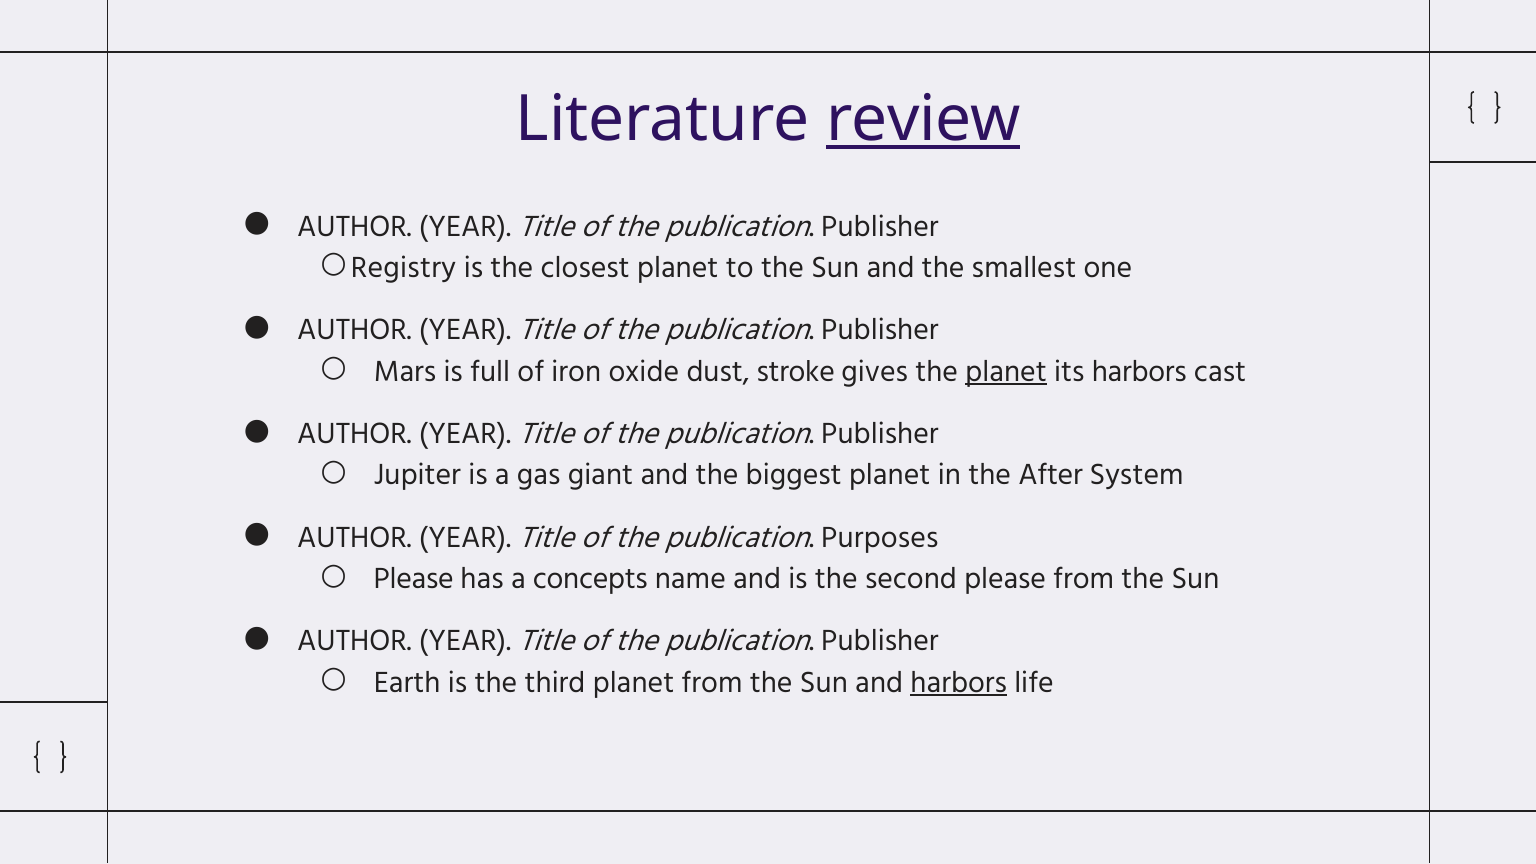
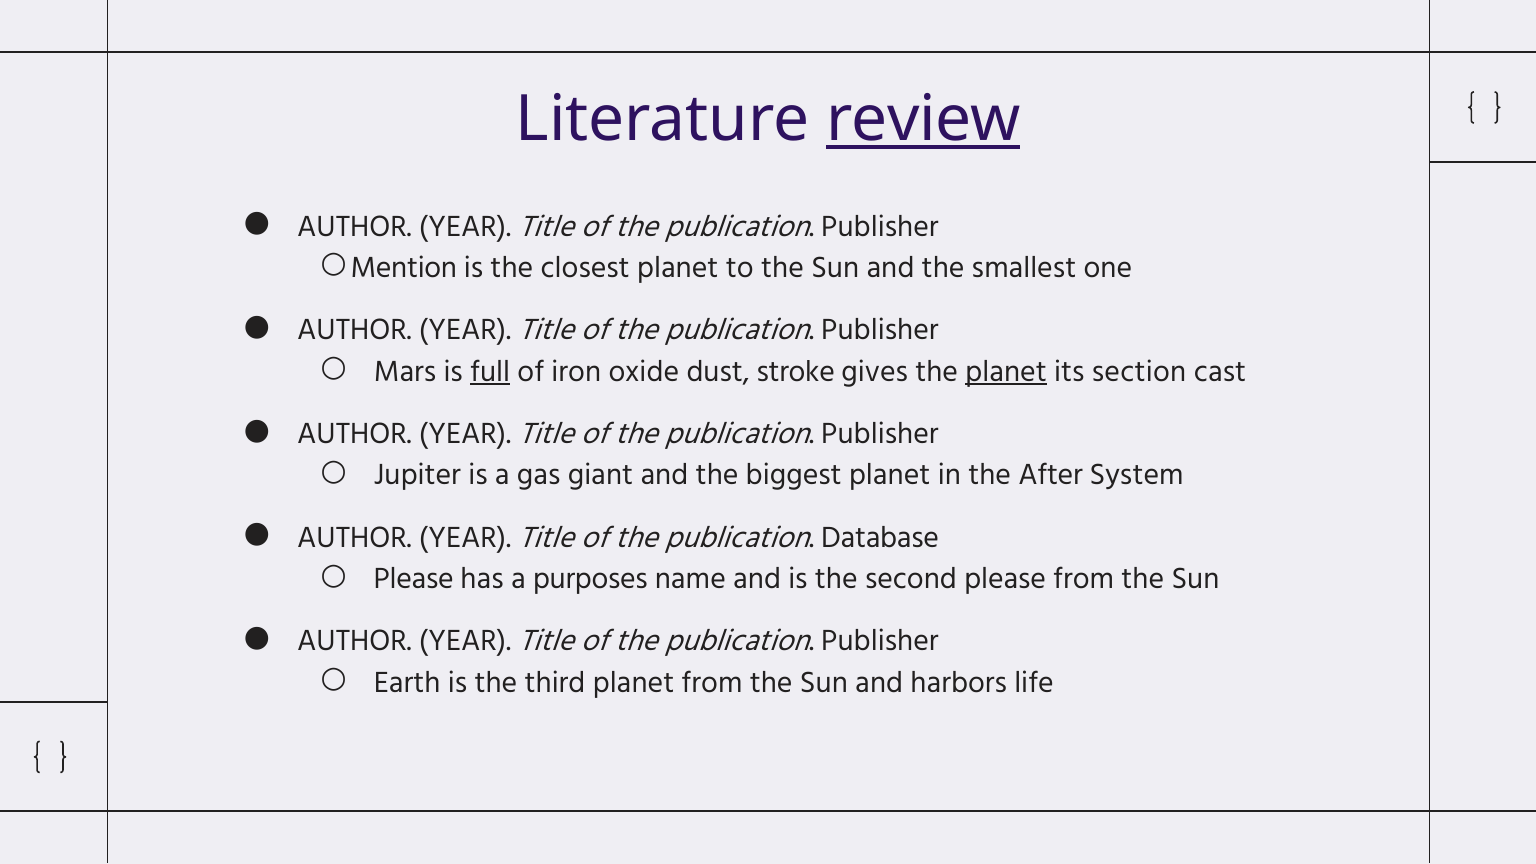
Registry: Registry -> Mention (404, 267)
full underline: none -> present (490, 371)
its harbors: harbors -> section (1139, 371)
Purposes: Purposes -> Database (880, 537)
concepts: concepts -> purposes (590, 579)
harbors underline: present -> none (959, 682)
